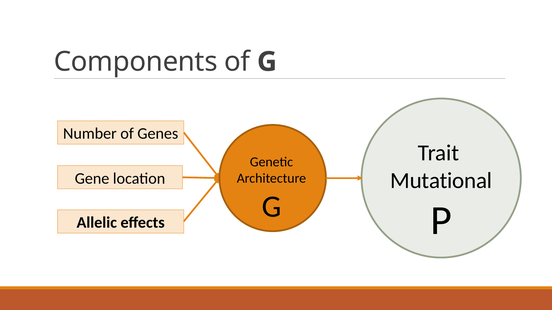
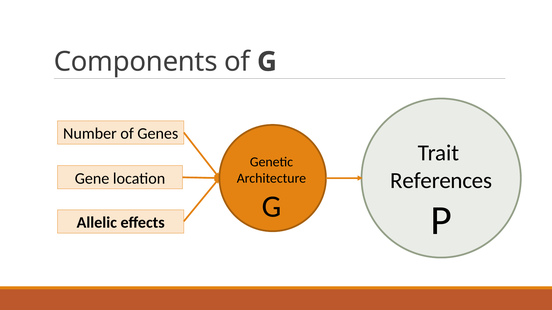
Mutational: Mutational -> References (441, 181)
